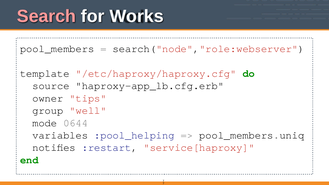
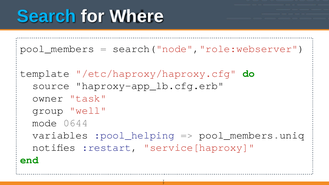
Search colour: pink -> light blue (47, 16)
Works: Works -> Where (137, 16)
tips: tips -> task (88, 98)
